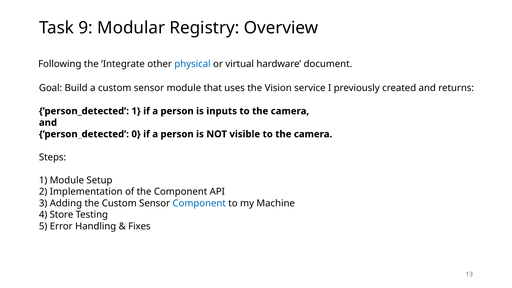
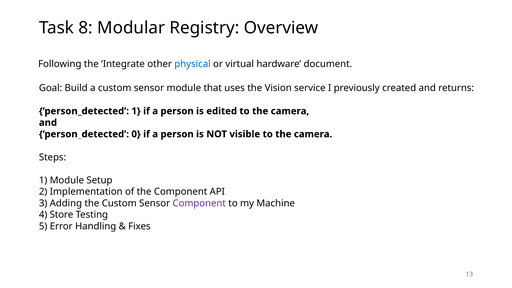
9: 9 -> 8 (86, 28)
inputs: inputs -> edited (222, 111)
Component colour: blue -> purple (199, 203)
